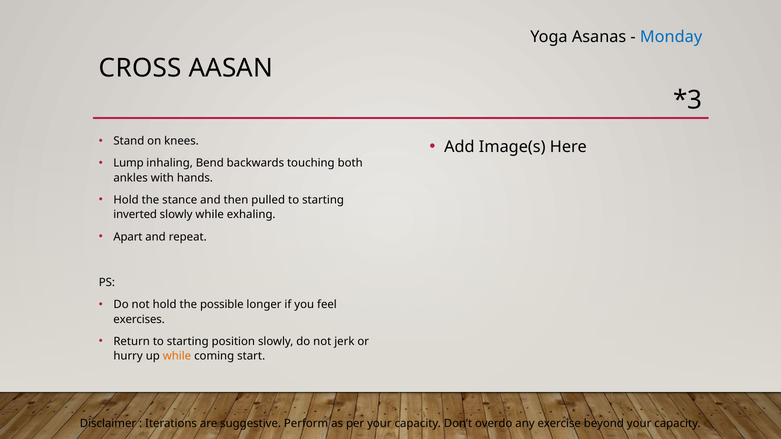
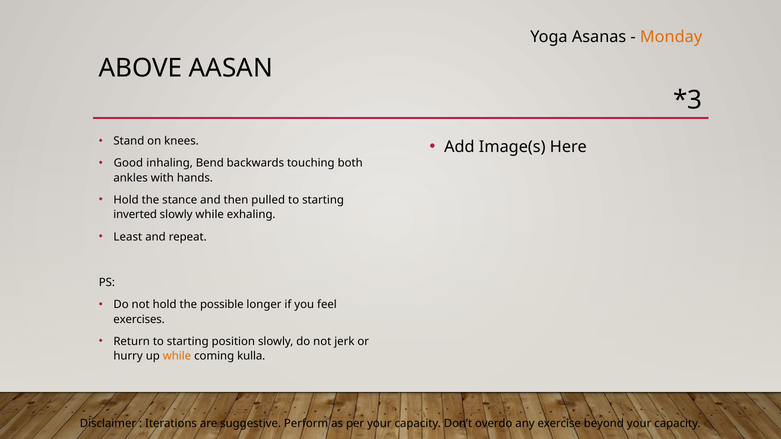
Monday colour: blue -> orange (671, 37)
CROSS: CROSS -> ABOVE (141, 68)
Lump: Lump -> Good (128, 163)
Apart: Apart -> Least (128, 237)
start: start -> kulla (251, 356)
